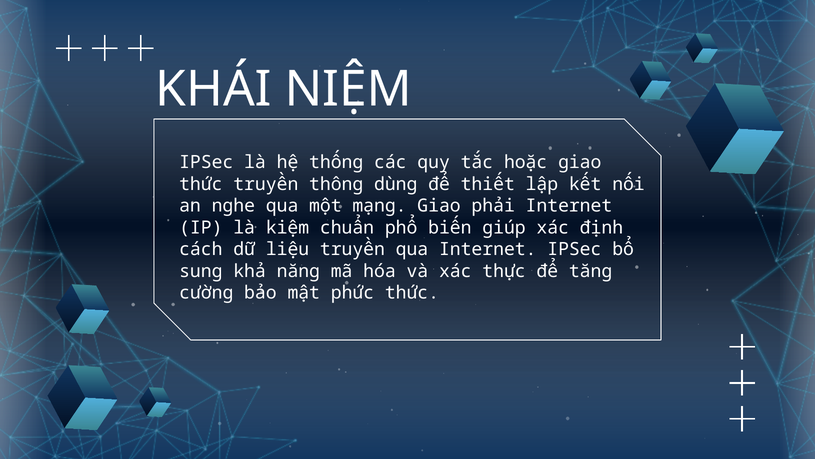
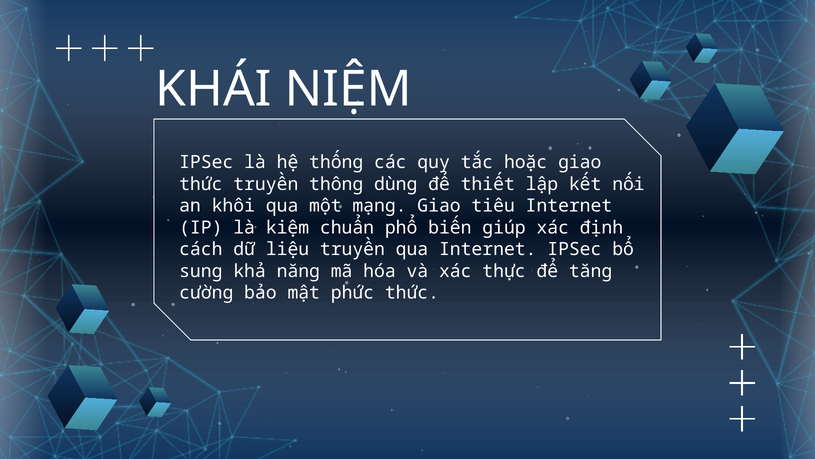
nghe: nghe -> khôi (233, 206)
phải: phải -> tiêu (493, 206)
